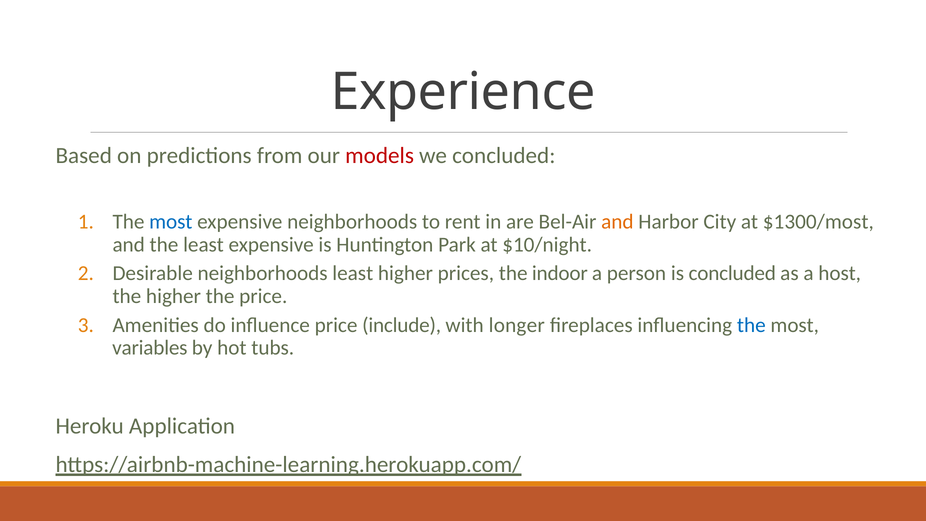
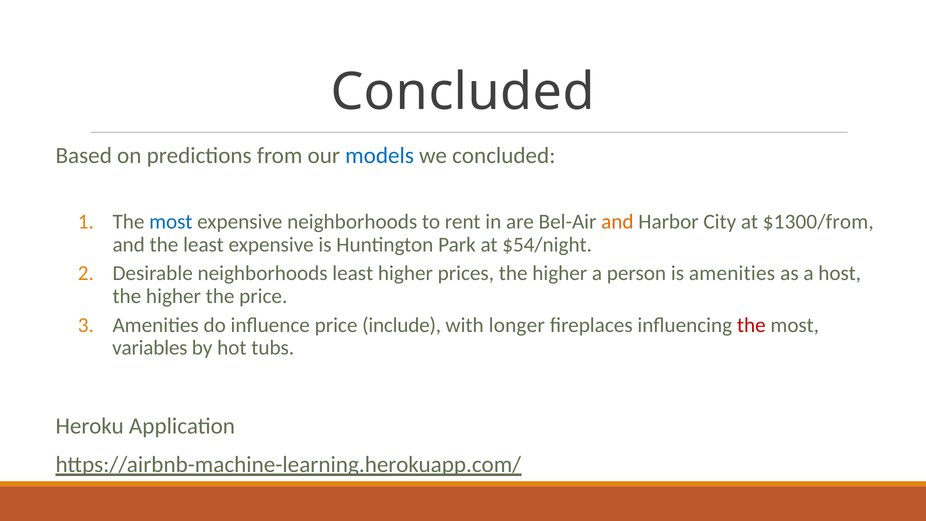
Experience: Experience -> Concluded (463, 92)
models colour: red -> blue (380, 155)
$1300/most: $1300/most -> $1300/from (818, 222)
$10/night: $10/night -> $54/night (547, 245)
prices the indoor: indoor -> higher (560, 273)
is concluded: concluded -> amenities (732, 273)
the colour: blue -> red (751, 325)
